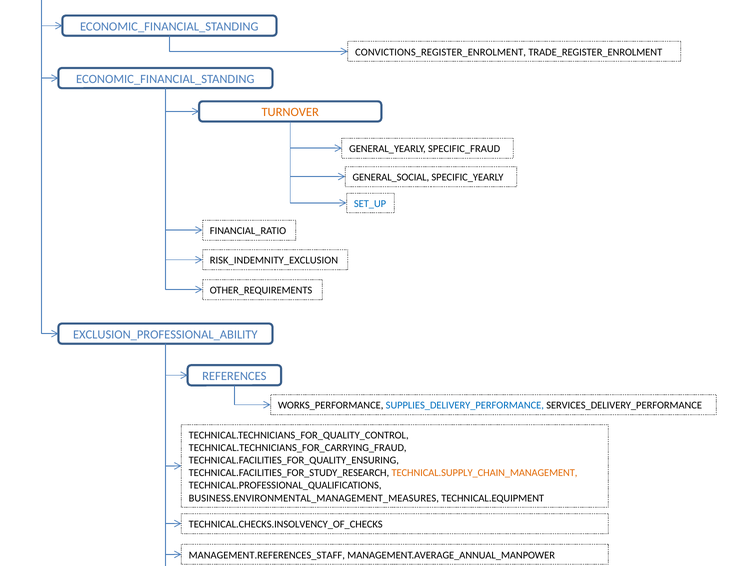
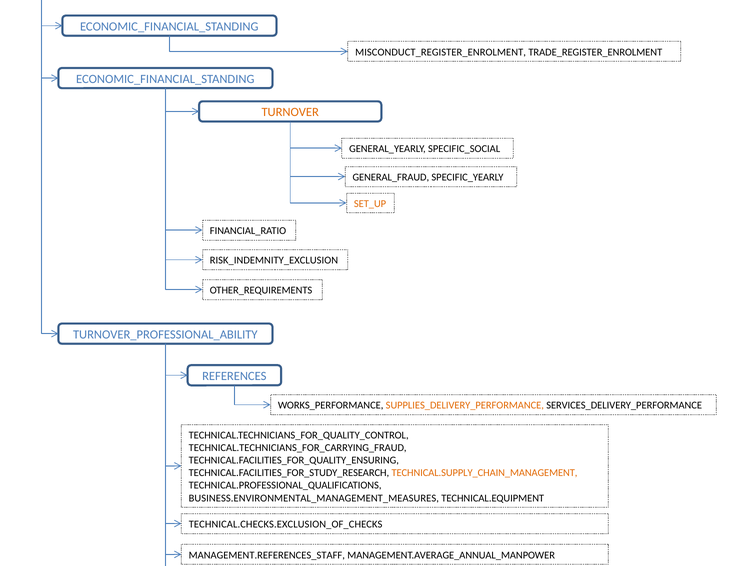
CONVICTIONS_REGISTER_ENROLMENT: CONVICTIONS_REGISTER_ENROLMENT -> MISCONDUCT_REGISTER_ENROLMENT (441, 52)
SPECIFIC_FRAUD: SPECIFIC_FRAUD -> SPECIFIC_SOCIAL (464, 149)
GENERAL_SOCIAL: GENERAL_SOCIAL -> GENERAL_FRAUD (391, 177)
SET_UP colour: blue -> orange (370, 204)
EXCLUSION_PROFESSIONAL_ABILITY: EXCLUSION_PROFESSIONAL_ABILITY -> TURNOVER_PROFESSIONAL_ABILITY (165, 335)
SUPPLIES_DELIVERY_PERFORMANCE colour: blue -> orange (465, 406)
TECHNICAL.CHECKS.INSOLVENCY_OF_CHECKS: TECHNICAL.CHECKS.INSOLVENCY_OF_CHECKS -> TECHNICAL.CHECKS.EXCLUSION_OF_CHECKS (286, 525)
